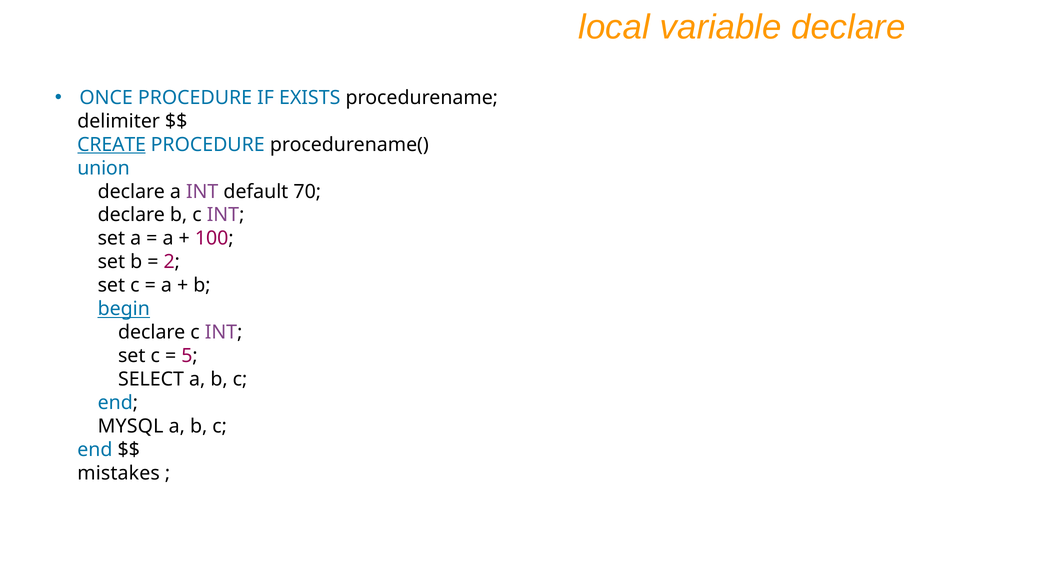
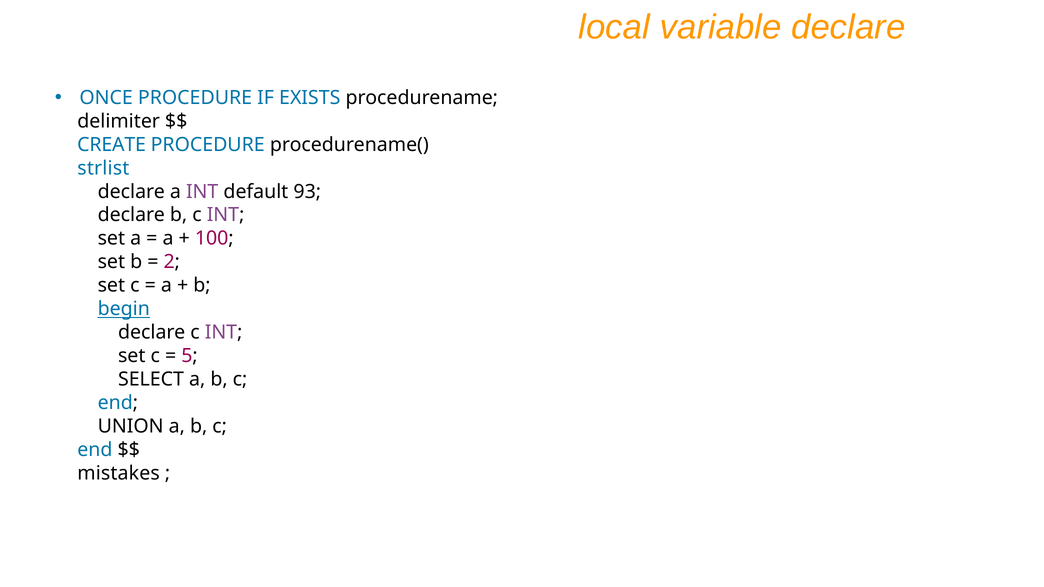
CREATE underline: present -> none (112, 145)
union: union -> strlist (103, 168)
70: 70 -> 93 (307, 192)
MYSQL: MYSQL -> UNION (131, 427)
